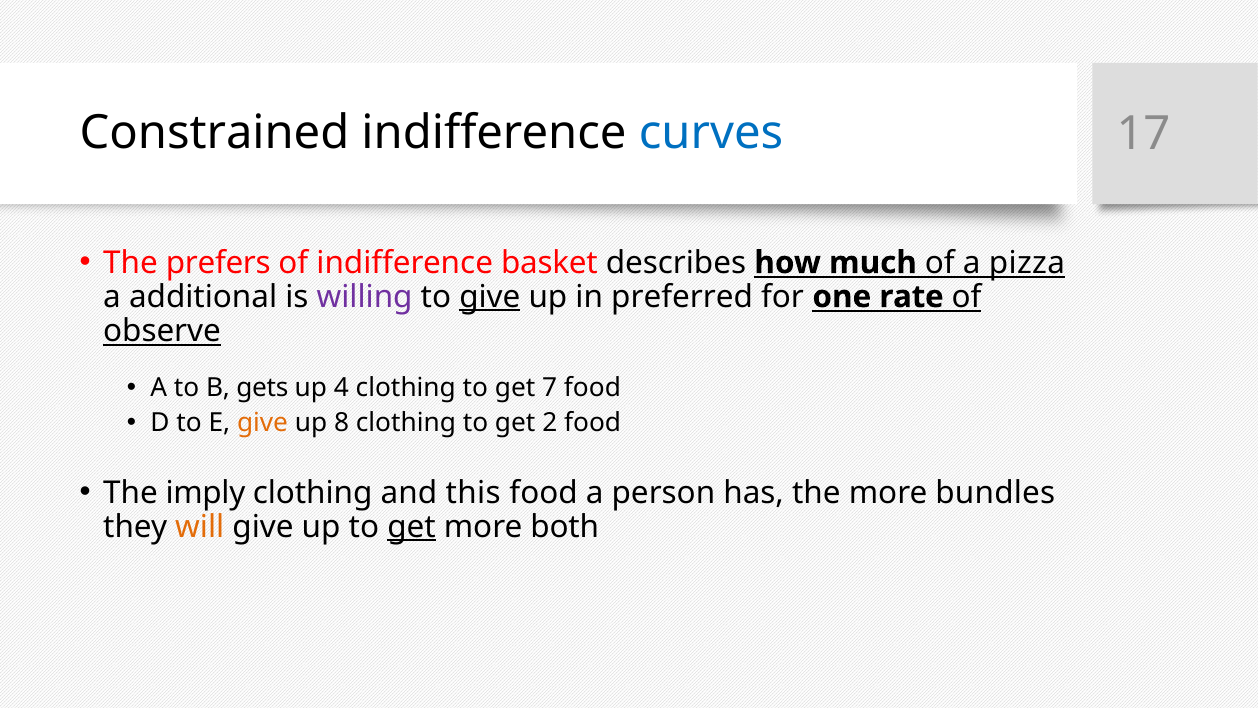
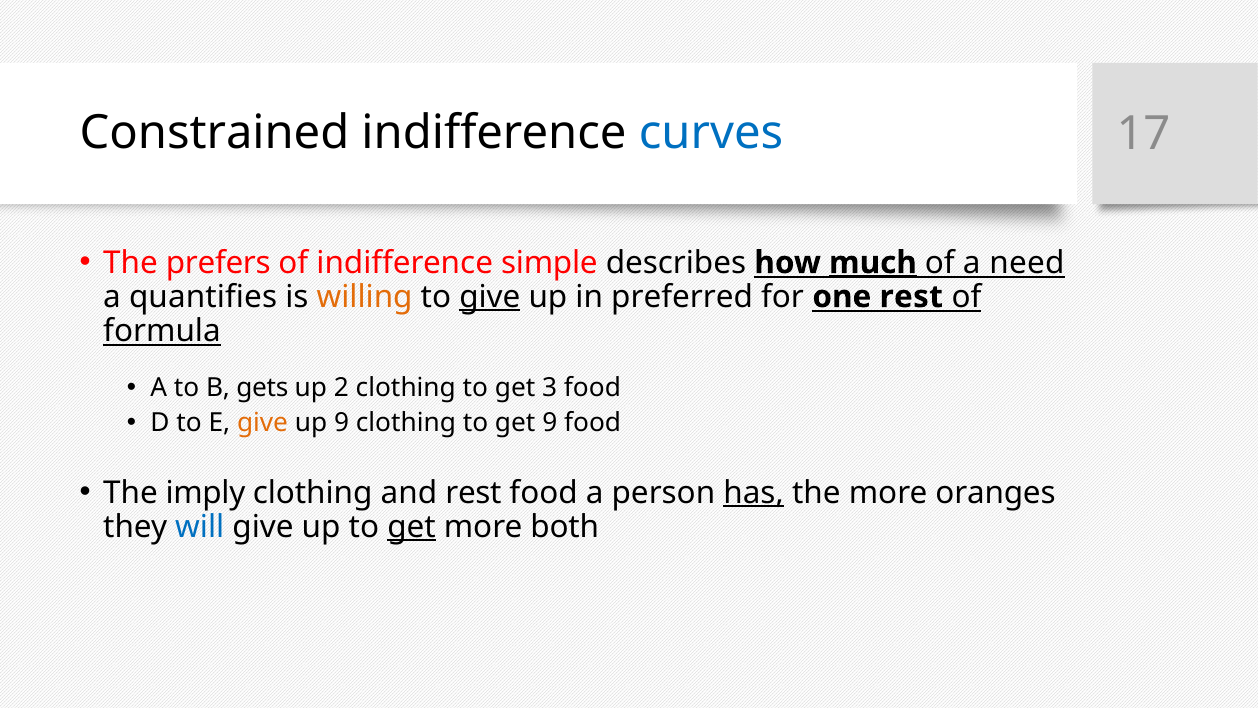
basket: basket -> simple (549, 263)
much underline: none -> present (873, 263)
pizza: pizza -> need (1027, 263)
additional: additional -> quantifies (203, 297)
willing colour: purple -> orange (365, 297)
one rate: rate -> rest (911, 297)
observe: observe -> formula (162, 331)
4: 4 -> 2 (341, 388)
7: 7 -> 3 (550, 388)
up 8: 8 -> 9 (342, 422)
get 2: 2 -> 9 (550, 422)
and this: this -> rest (473, 492)
has underline: none -> present (754, 492)
bundles: bundles -> oranges (996, 492)
will colour: orange -> blue (200, 526)
